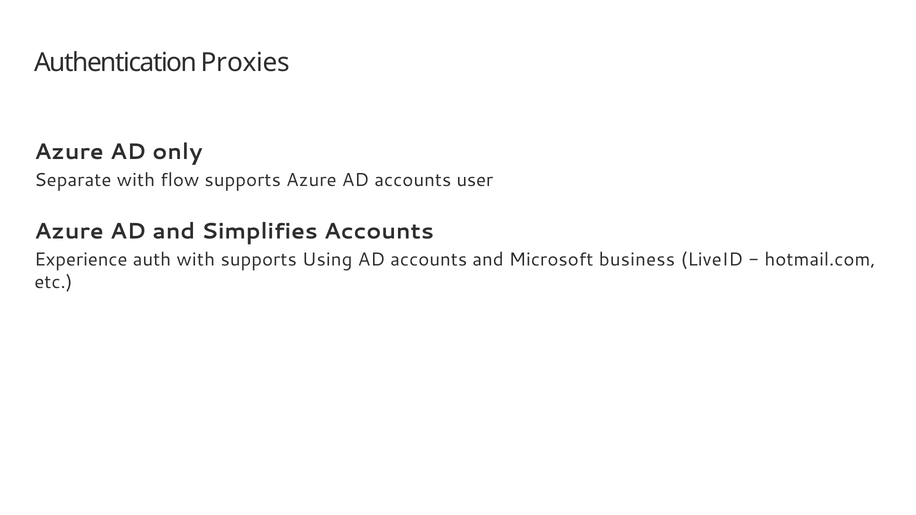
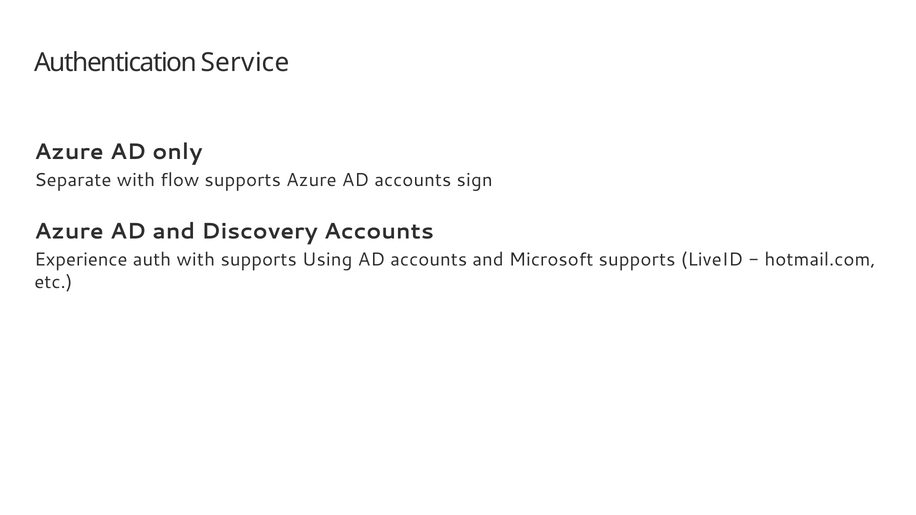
Proxies: Proxies -> Service (245, 63)
user: user -> sign (475, 180)
Simplifies: Simplifies -> Discovery (260, 231)
Microsoft business: business -> supports (637, 259)
